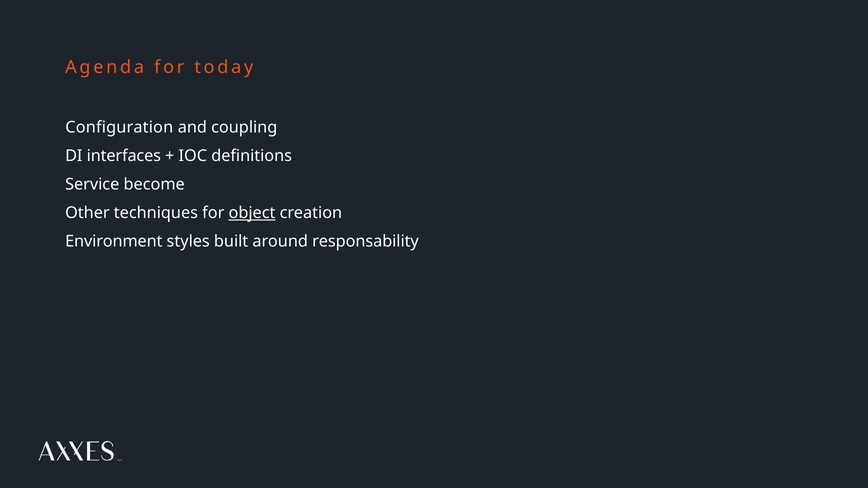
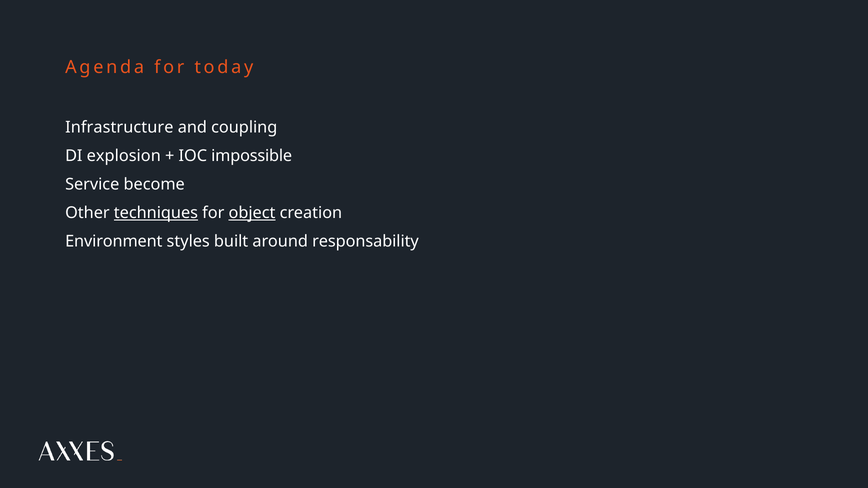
Configuration: Configuration -> Infrastructure (119, 127)
interfaces: interfaces -> explosion (124, 156)
definitions: definitions -> impossible (252, 156)
techniques underline: none -> present (156, 213)
